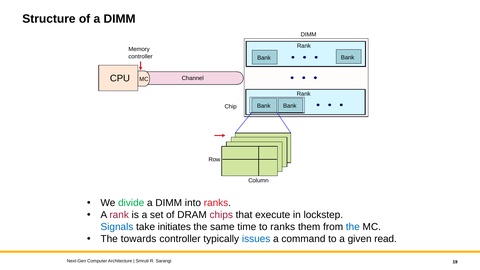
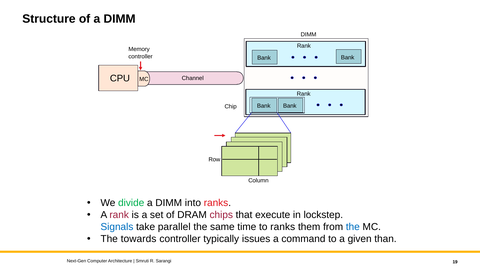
initiates: initiates -> parallel (174, 227)
issues colour: blue -> black (256, 239)
read: read -> than (385, 239)
